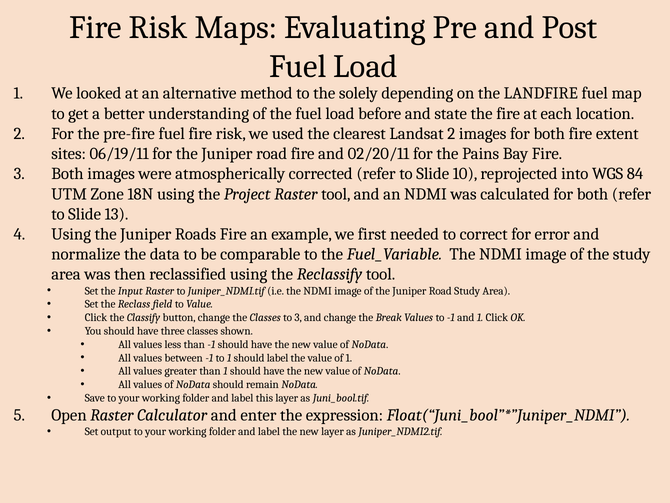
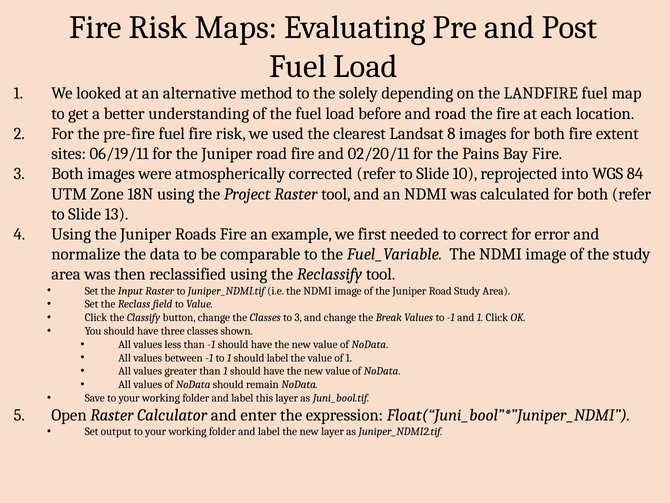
and state: state -> road (451, 113)
Landsat 2: 2 -> 8 (451, 133)
